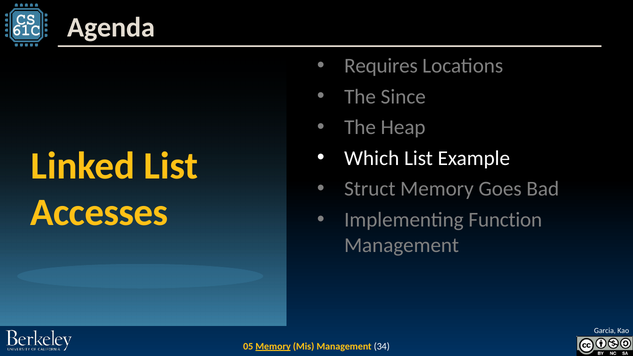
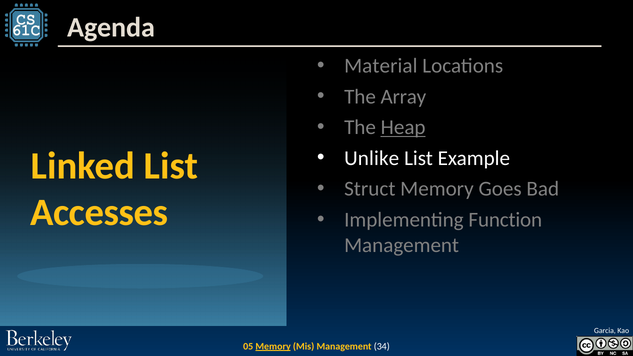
Requires: Requires -> Material (381, 66)
Since: Since -> Array (403, 97)
Heap underline: none -> present (403, 127)
Which: Which -> Unlike (372, 158)
